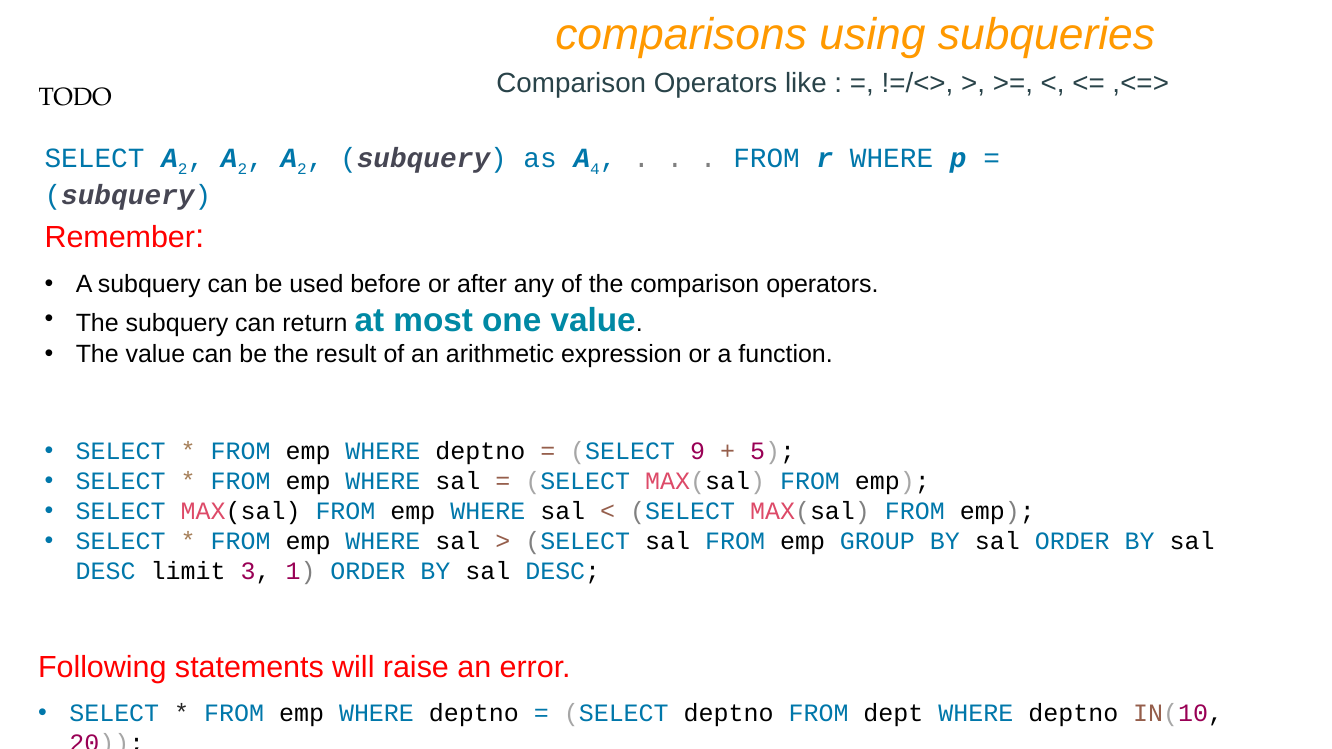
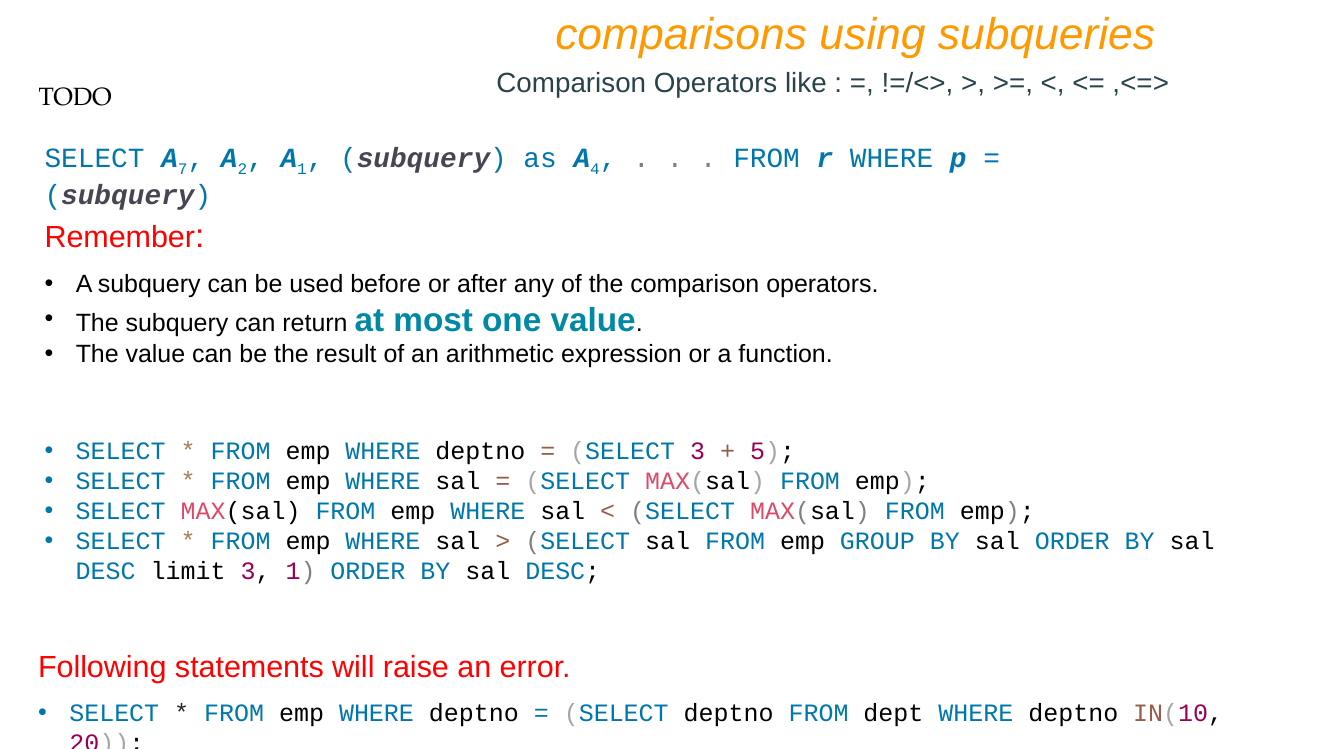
SELECT A 2: 2 -> 7 (183, 169)
2: 2 -> 1 (302, 169)
SELECT 9: 9 -> 3 (698, 451)
